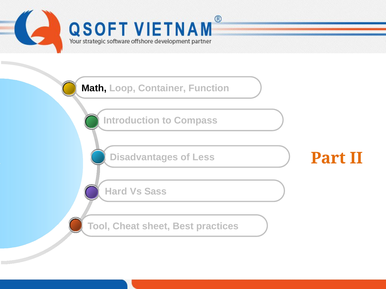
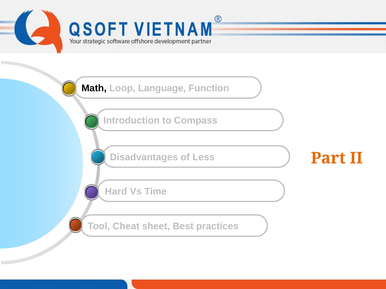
Container: Container -> Language (162, 88)
Sass: Sass -> Time (155, 192)
